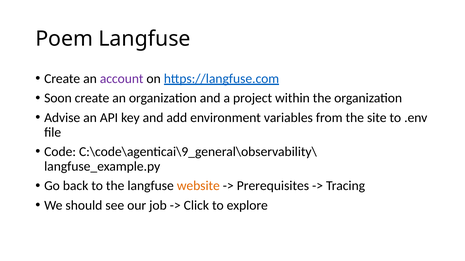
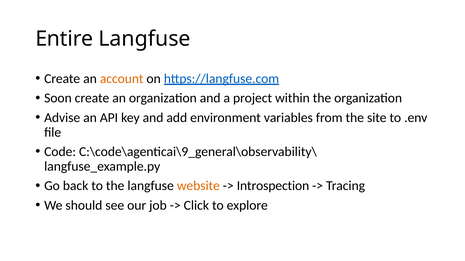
Poem: Poem -> Entire (64, 39)
account colour: purple -> orange (122, 79)
Prerequisites: Prerequisites -> Introspection (273, 186)
